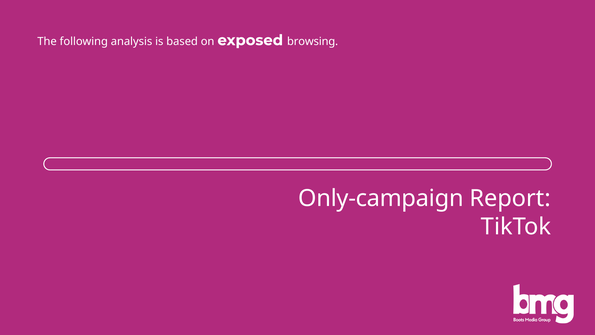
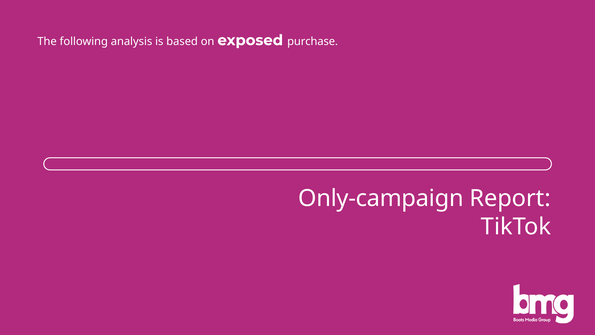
browsing: browsing -> purchase (313, 41)
